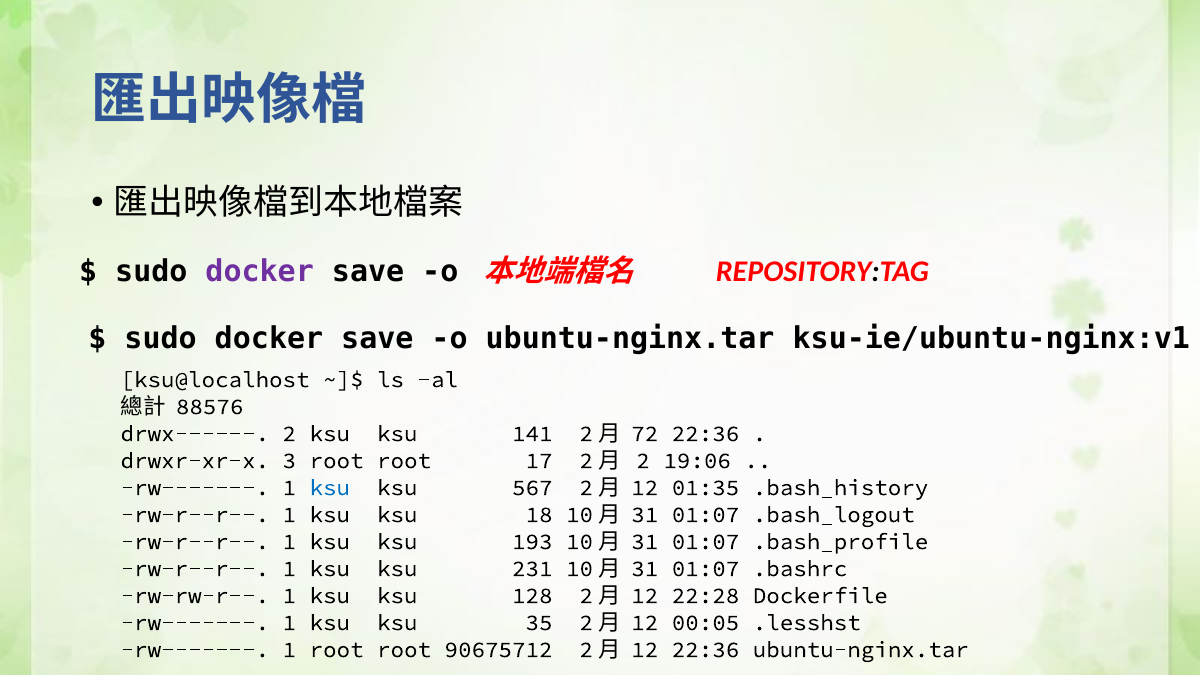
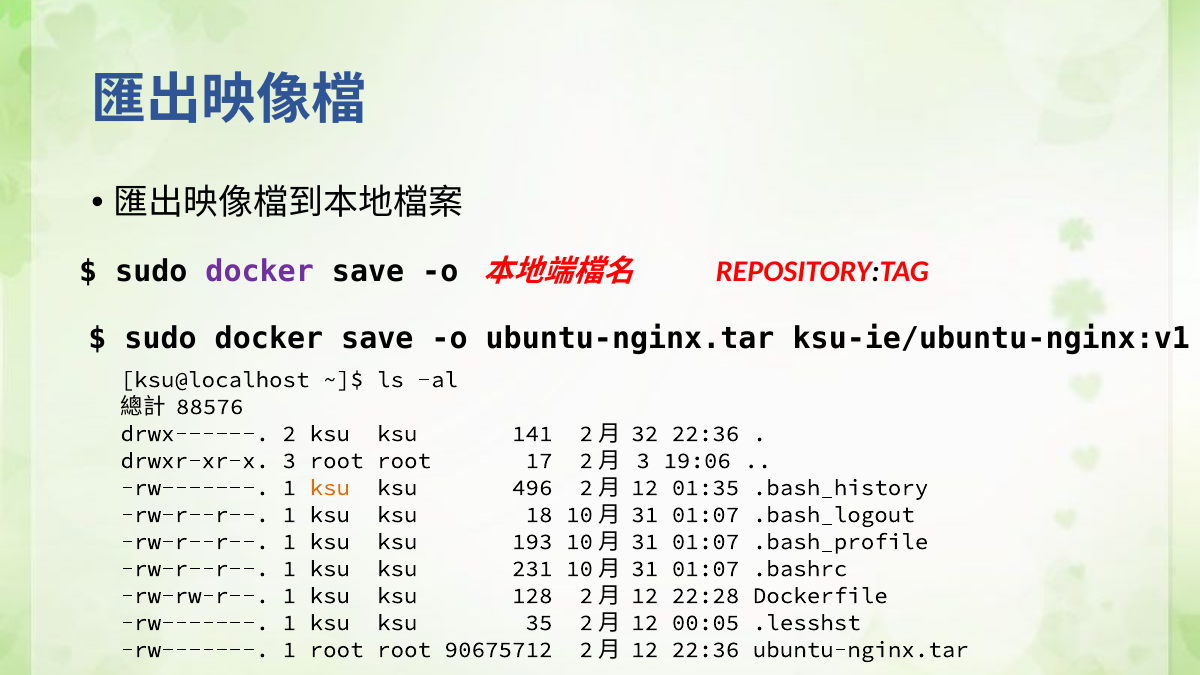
72: 72 -> 32 (645, 434)
2: 2 -> 3 (643, 461)
ksu colour: blue -> orange (330, 488)
567: 567 -> 496 (532, 488)
